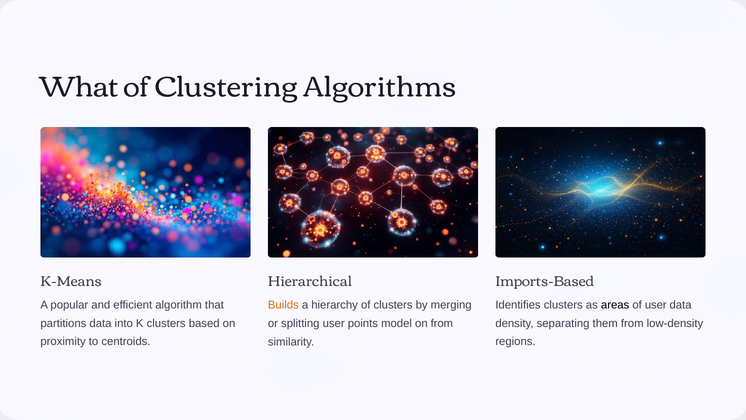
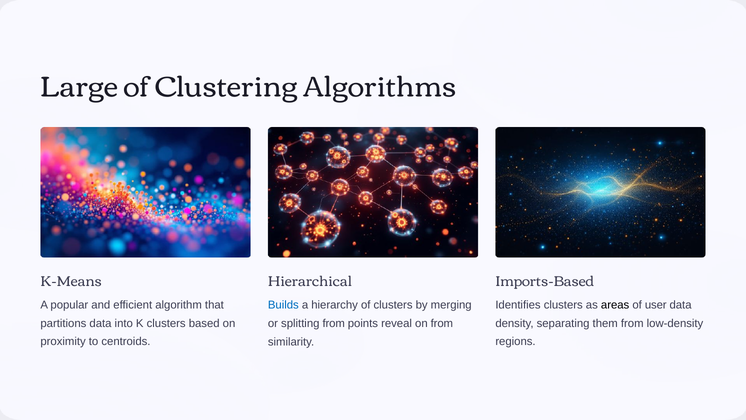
What: What -> Large (79, 87)
Builds colour: orange -> blue (283, 305)
splitting user: user -> from (334, 323)
model: model -> reveal (397, 323)
